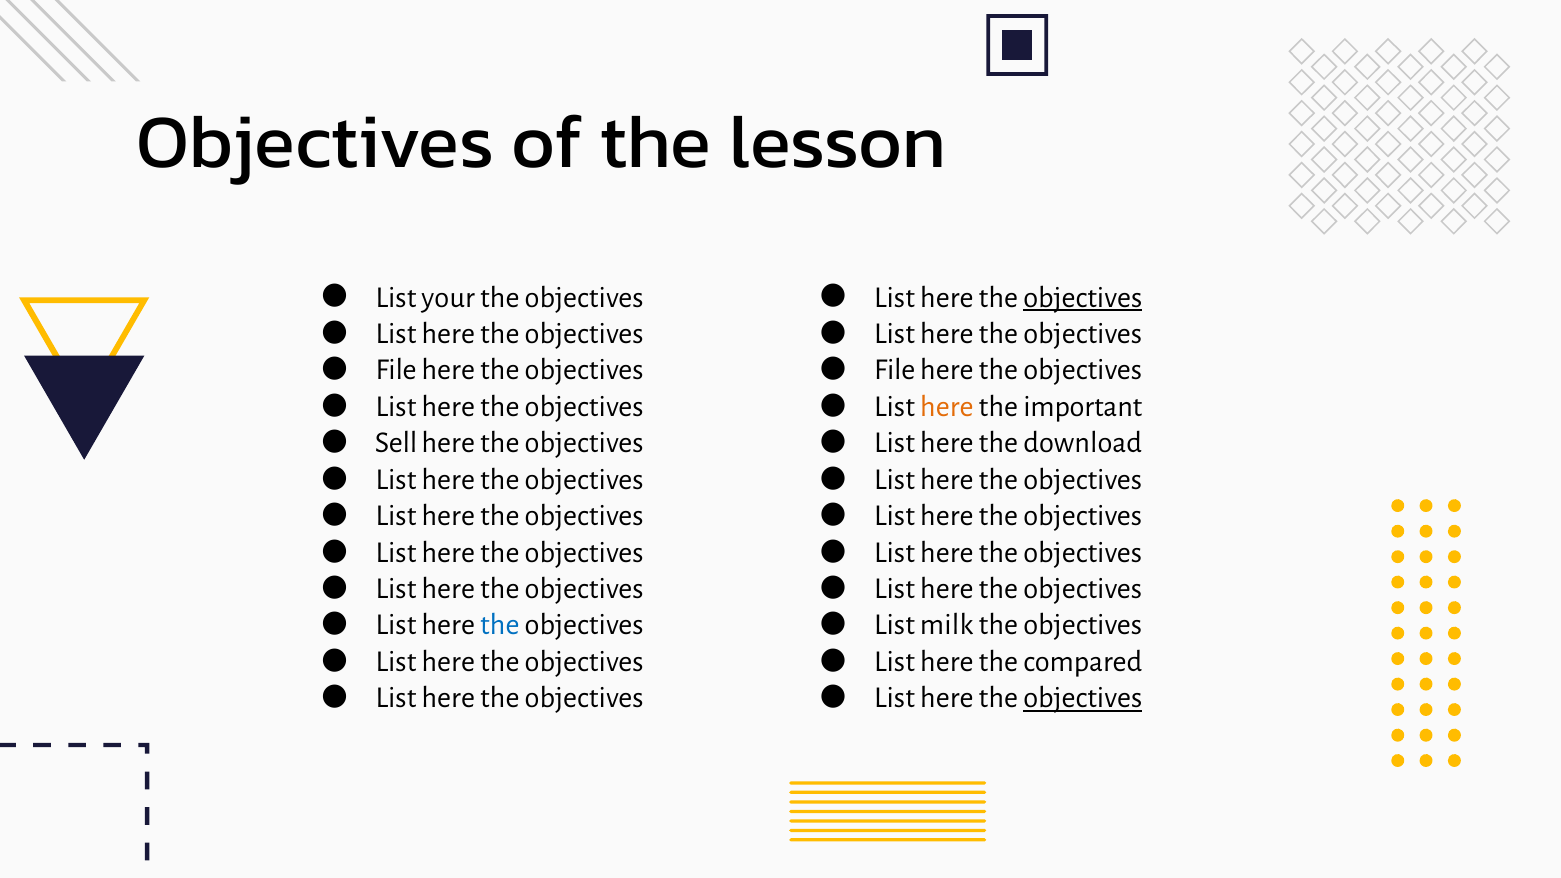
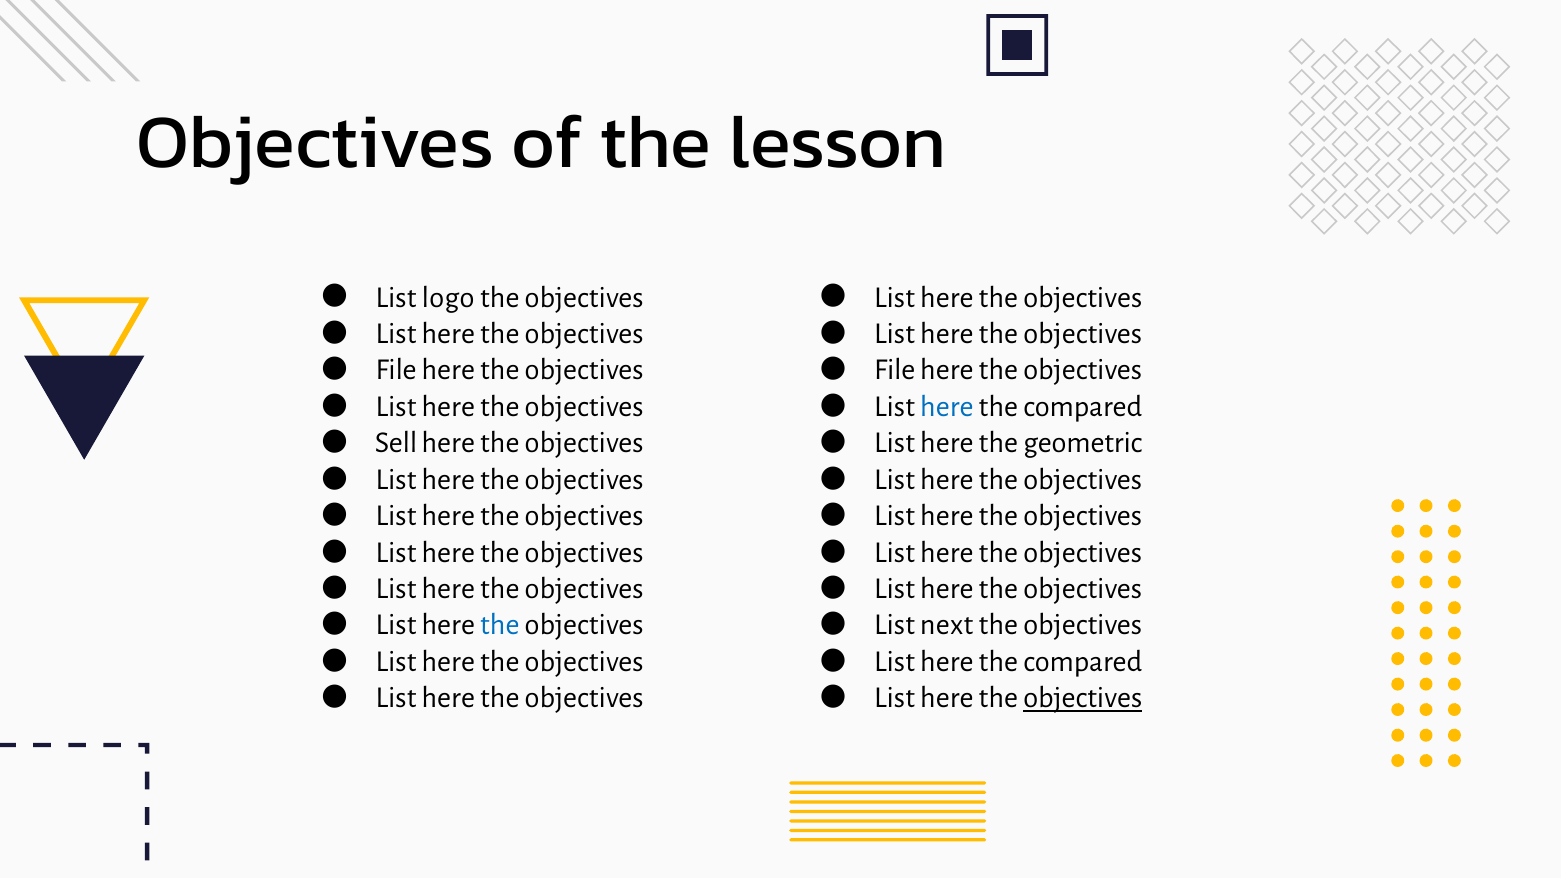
your: your -> logo (448, 297)
objectives underline: present -> none (1083, 297)
here colour: orange -> blue (947, 406)
important: important -> compared (1083, 406)
download: download -> geometric (1083, 443)
milk: milk -> next (947, 625)
